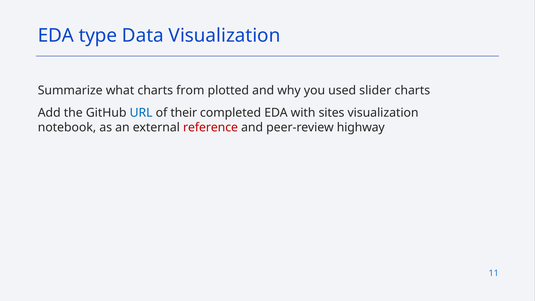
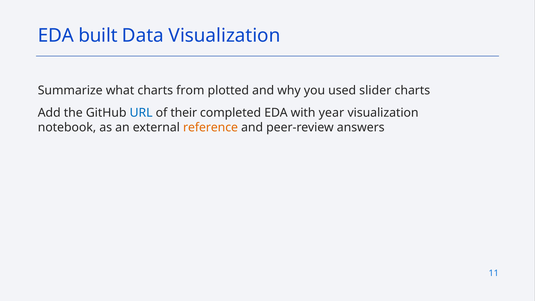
type: type -> built (98, 36)
sites: sites -> year (331, 113)
reference colour: red -> orange (211, 128)
highway: highway -> answers (361, 128)
